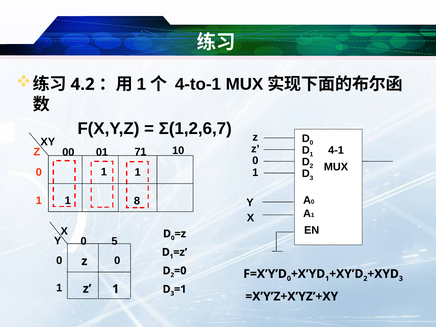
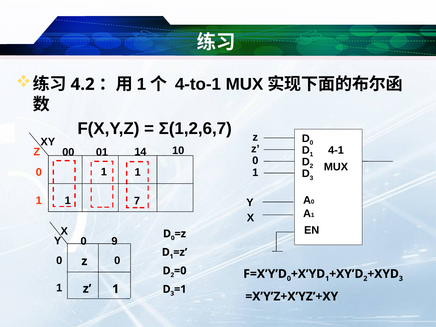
71: 71 -> 14 (140, 152)
8: 8 -> 7 (137, 201)
5: 5 -> 9 (114, 241)
